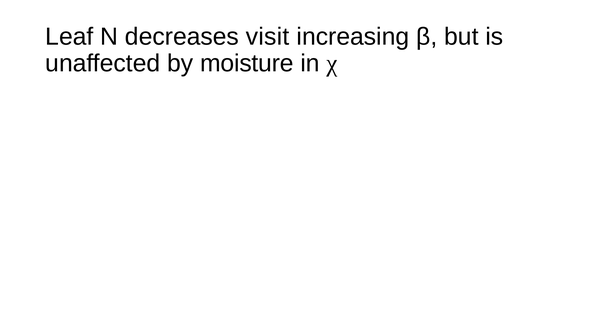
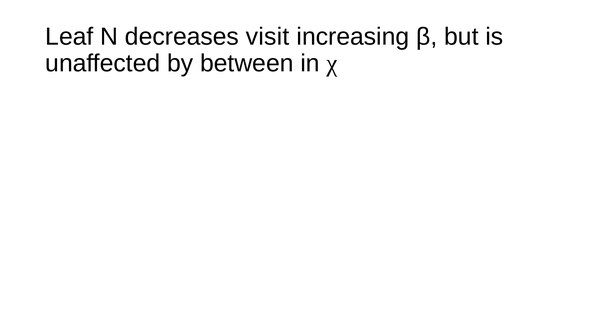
moisture: moisture -> between (247, 63)
